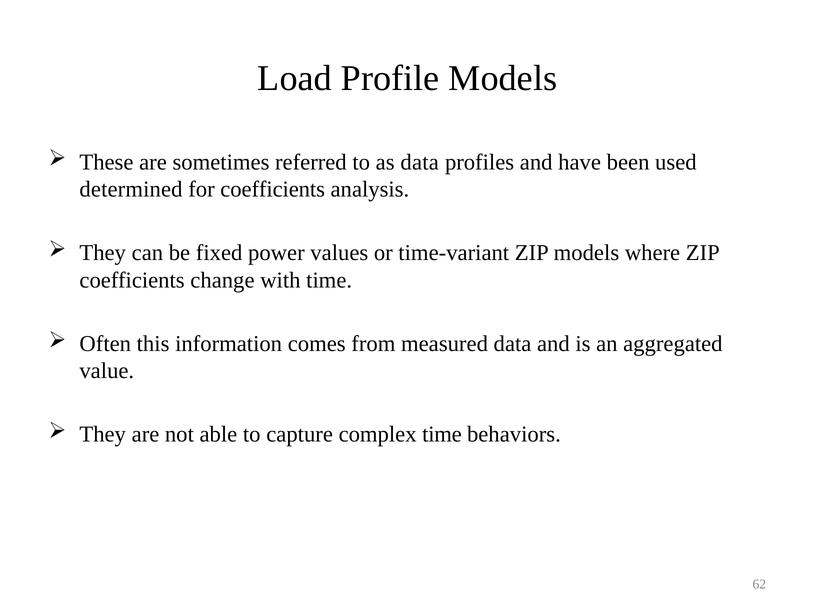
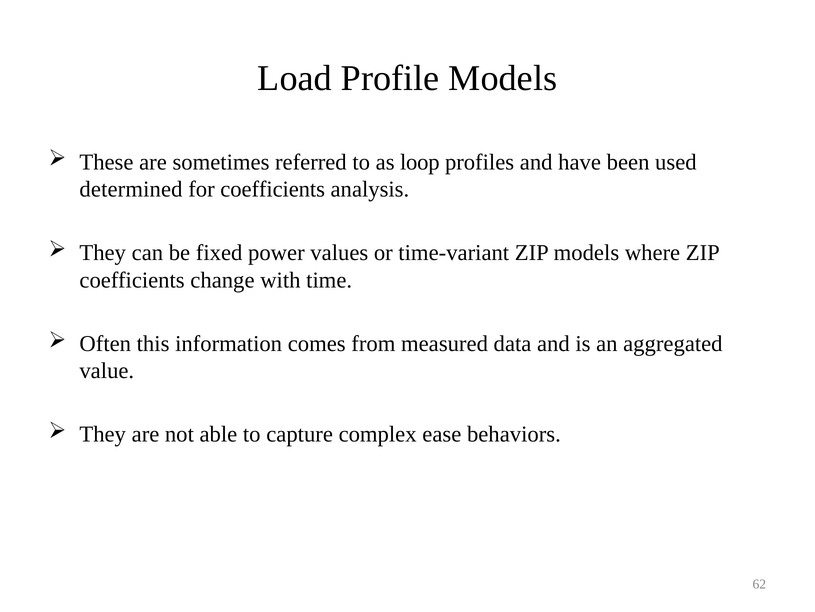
as data: data -> loop (420, 162)
complex time: time -> ease (442, 434)
